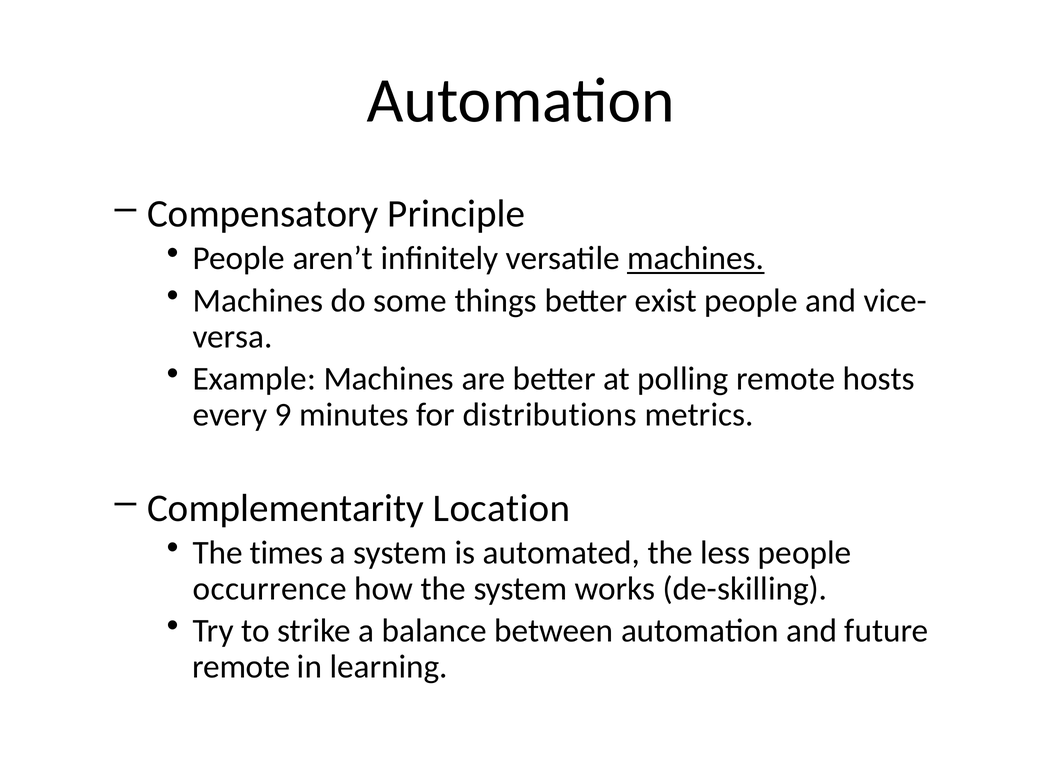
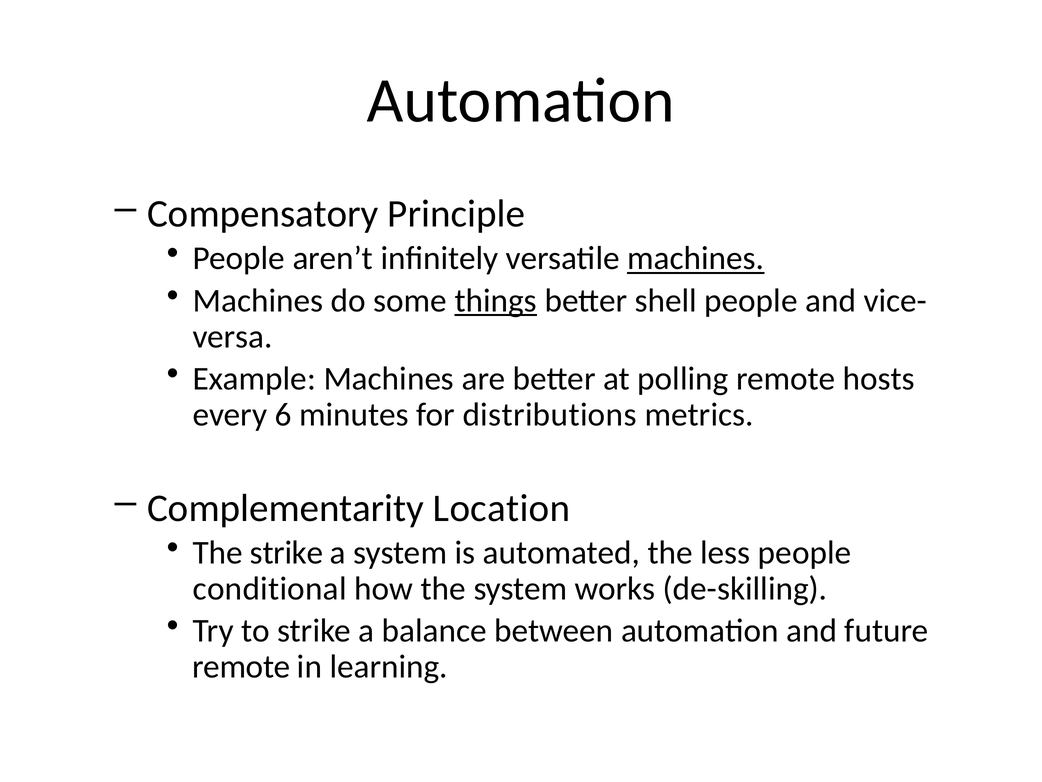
things underline: none -> present (496, 301)
exist: exist -> shell (666, 301)
9: 9 -> 6 (283, 415)
The times: times -> strike (287, 552)
occurrence: occurrence -> conditional (270, 588)
